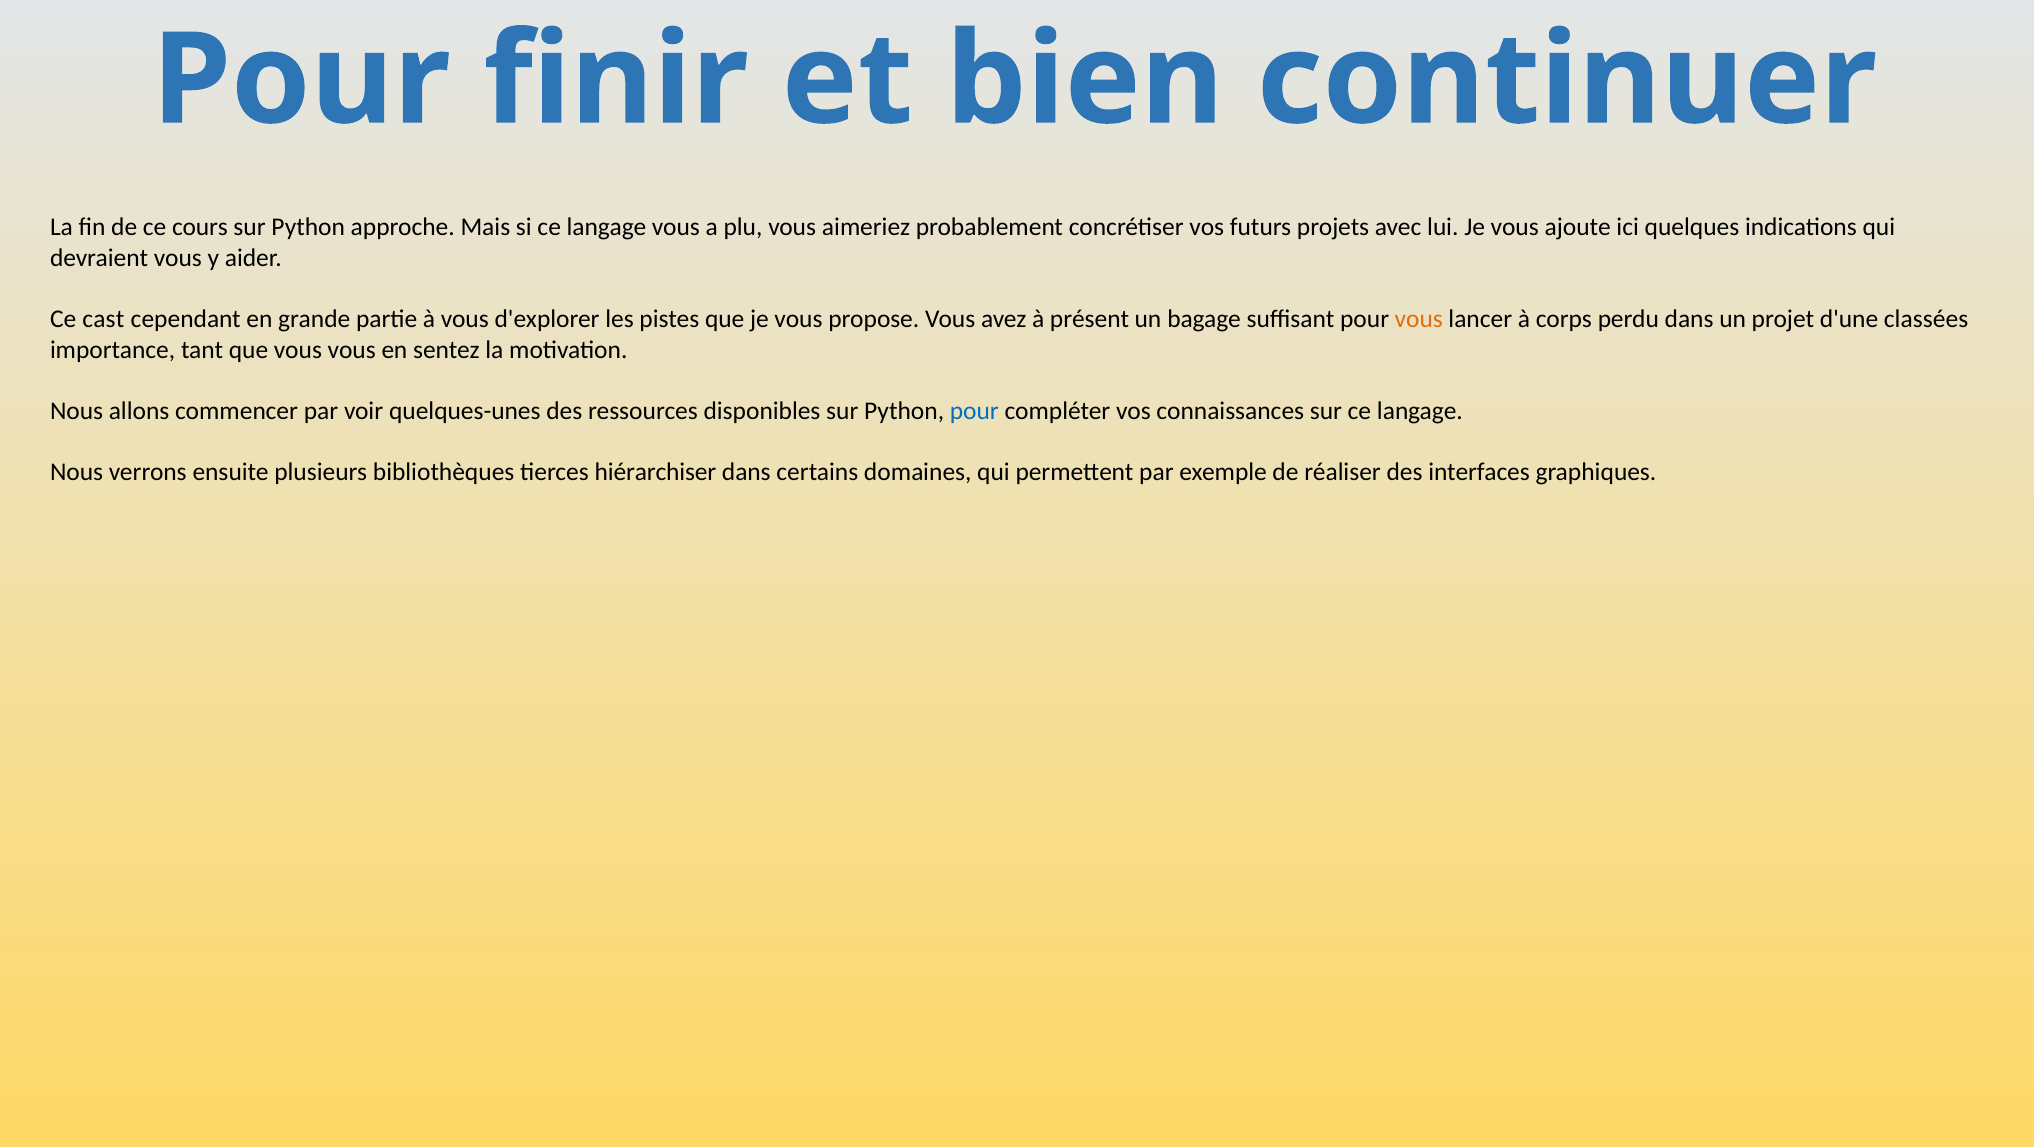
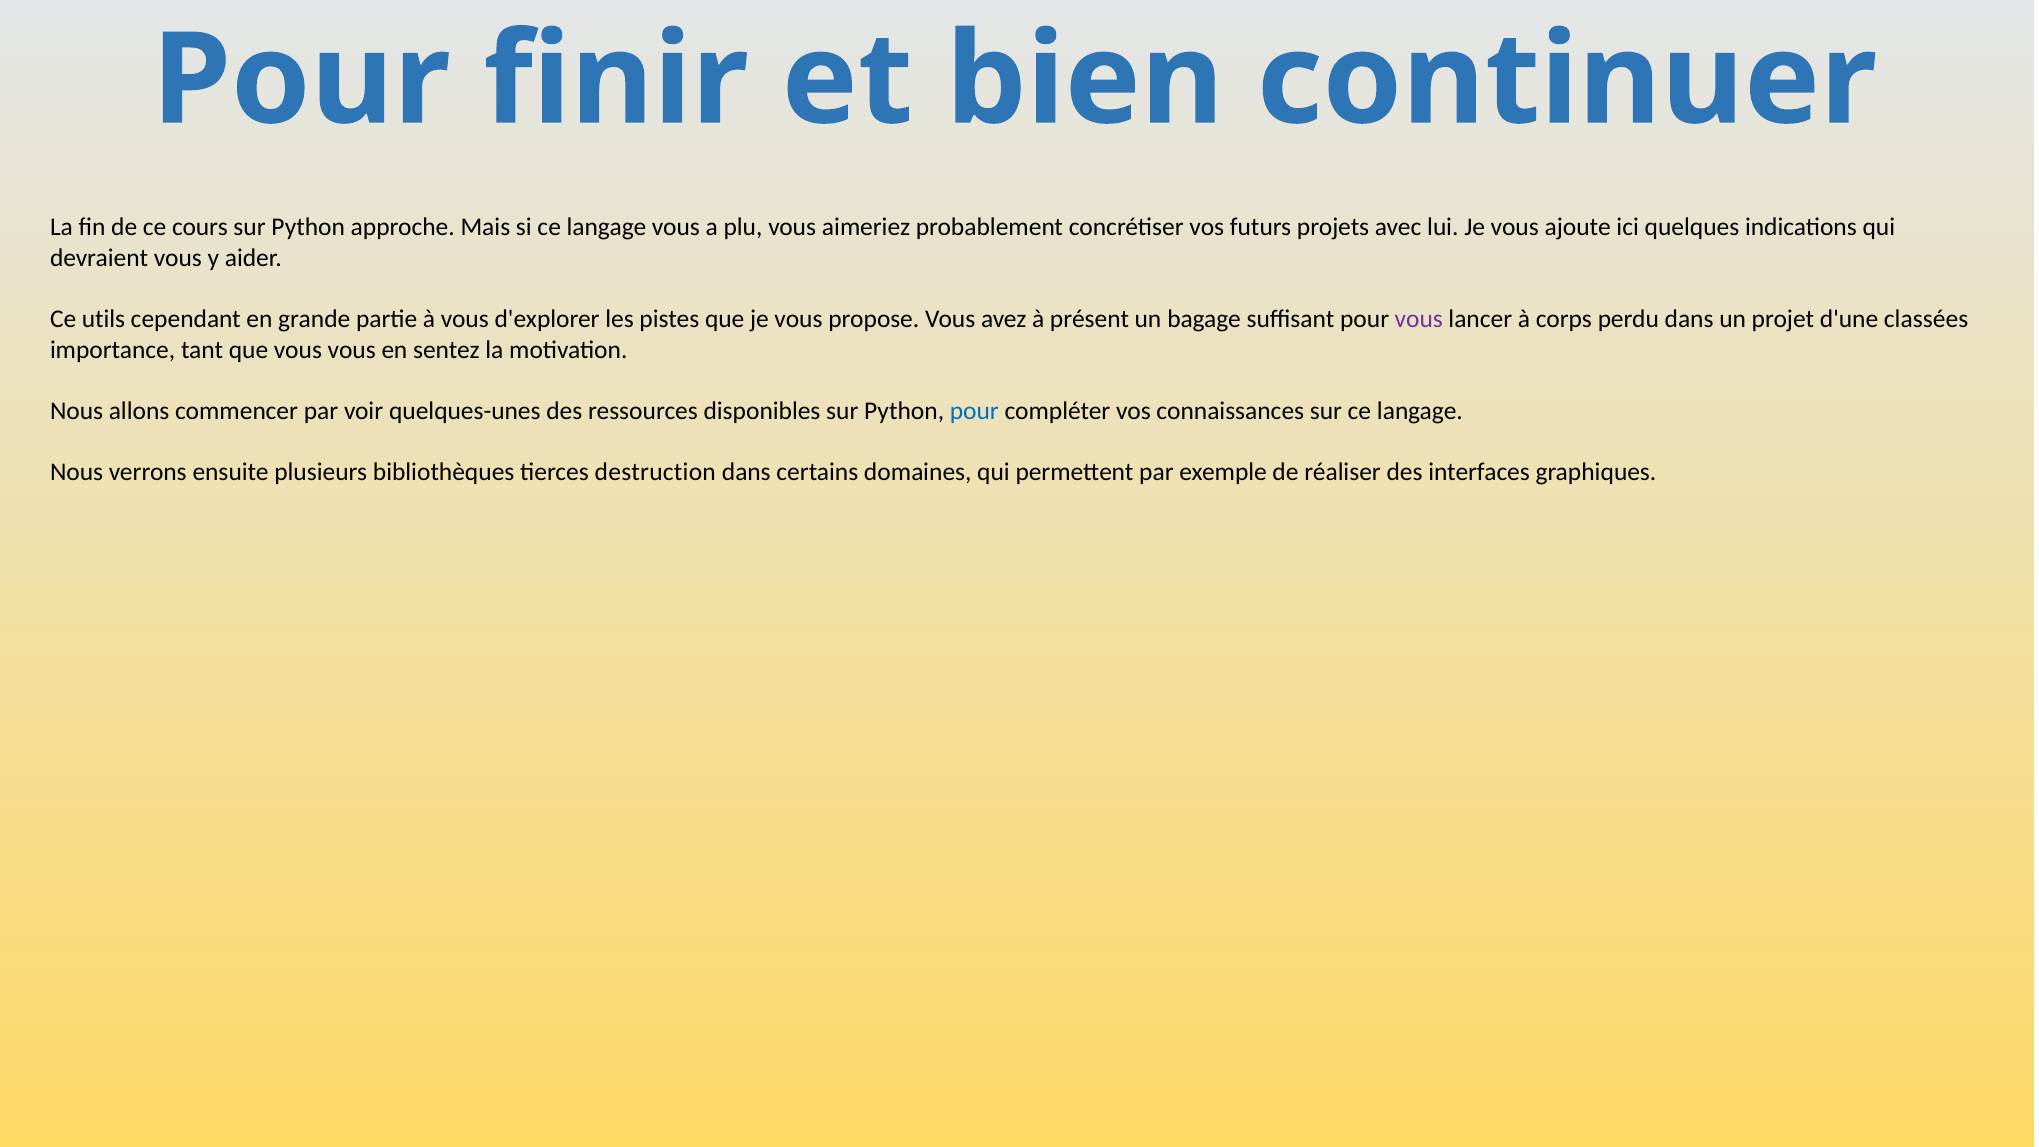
cast: cast -> utils (104, 319)
vous colour: orange -> purple (1419, 319)
hiérarchiser: hiérarchiser -> destruction (655, 472)
